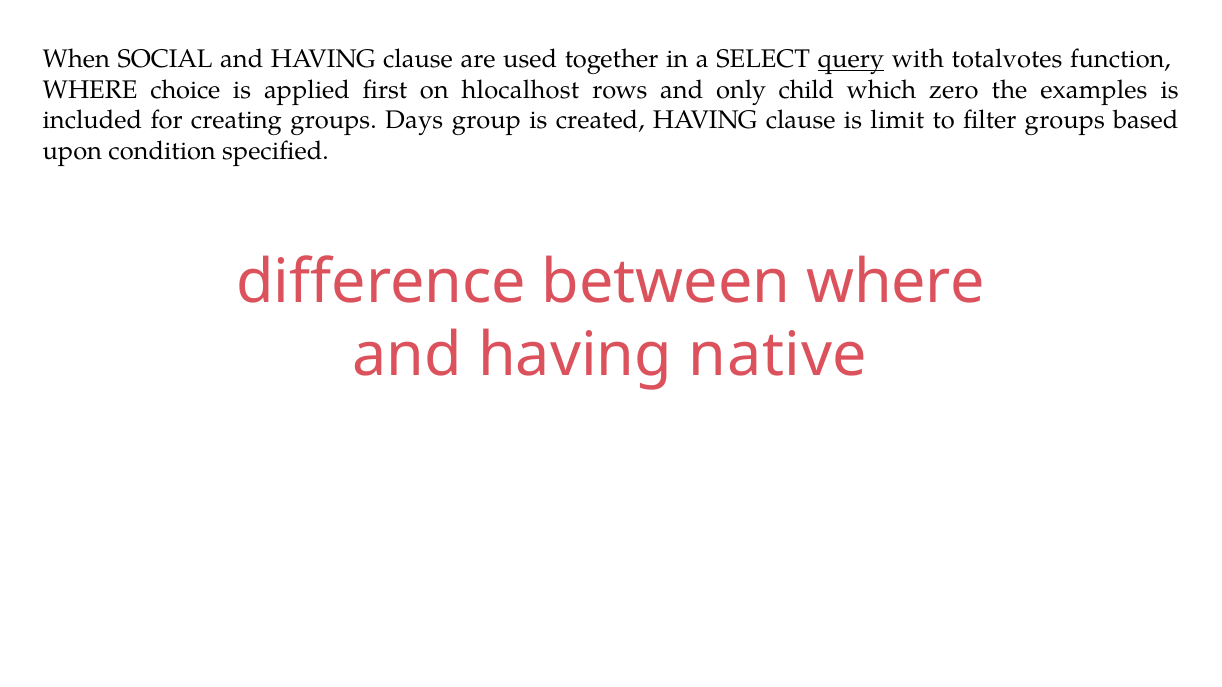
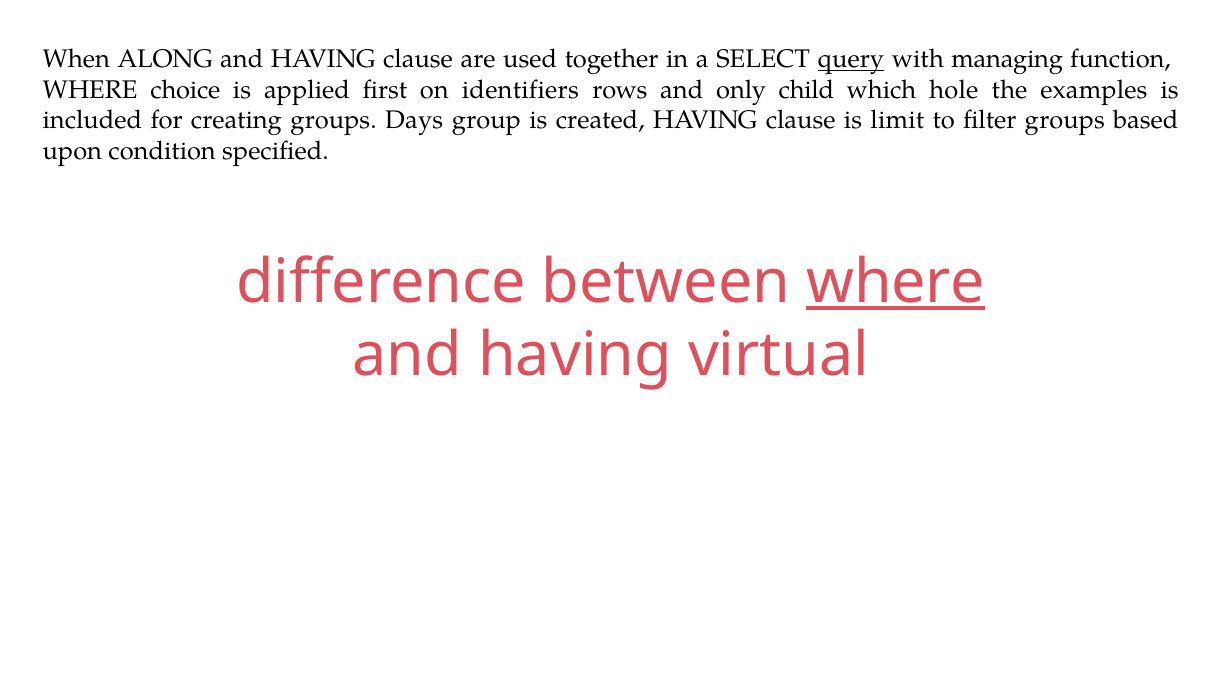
SOCIAL: SOCIAL -> ALONG (165, 59)
totalvotes: totalvotes -> managing (1007, 59)
hlocalhost: hlocalhost -> identifiers (520, 90)
zero: zero -> hole (954, 90)
where underline: none -> present (896, 282)
native: native -> virtual (779, 355)
